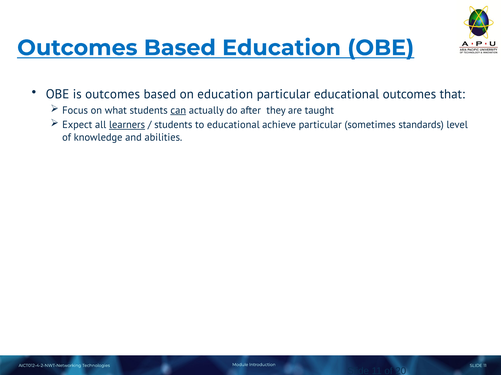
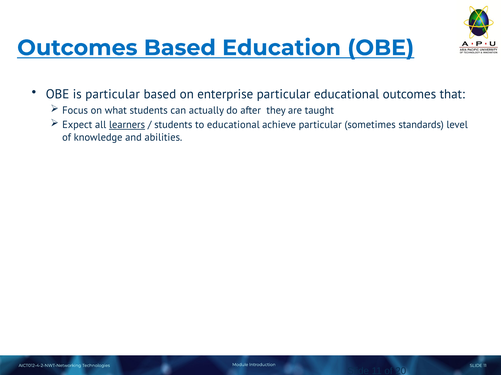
is outcomes: outcomes -> particular (113, 95)
on education: education -> enterprise (225, 95)
can underline: present -> none (178, 110)
